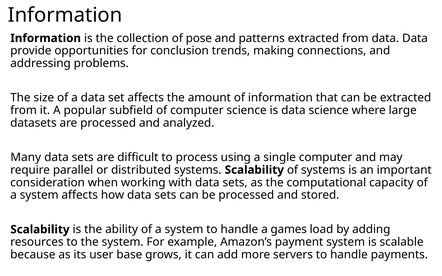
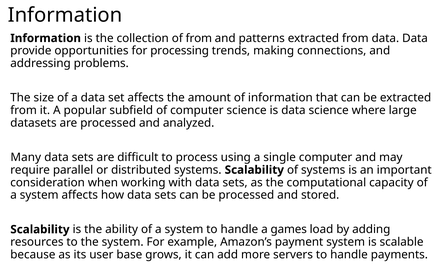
of pose: pose -> from (199, 38)
conclusion: conclusion -> processing (180, 51)
